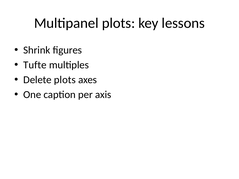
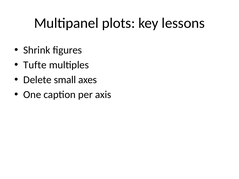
Delete plots: plots -> small (65, 80)
